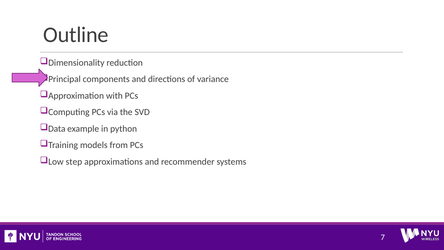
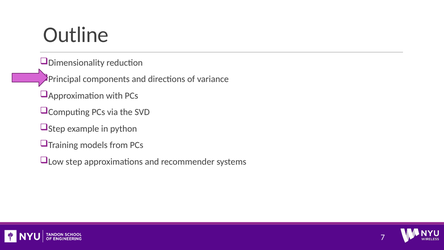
Data: Data -> Step (57, 129)
